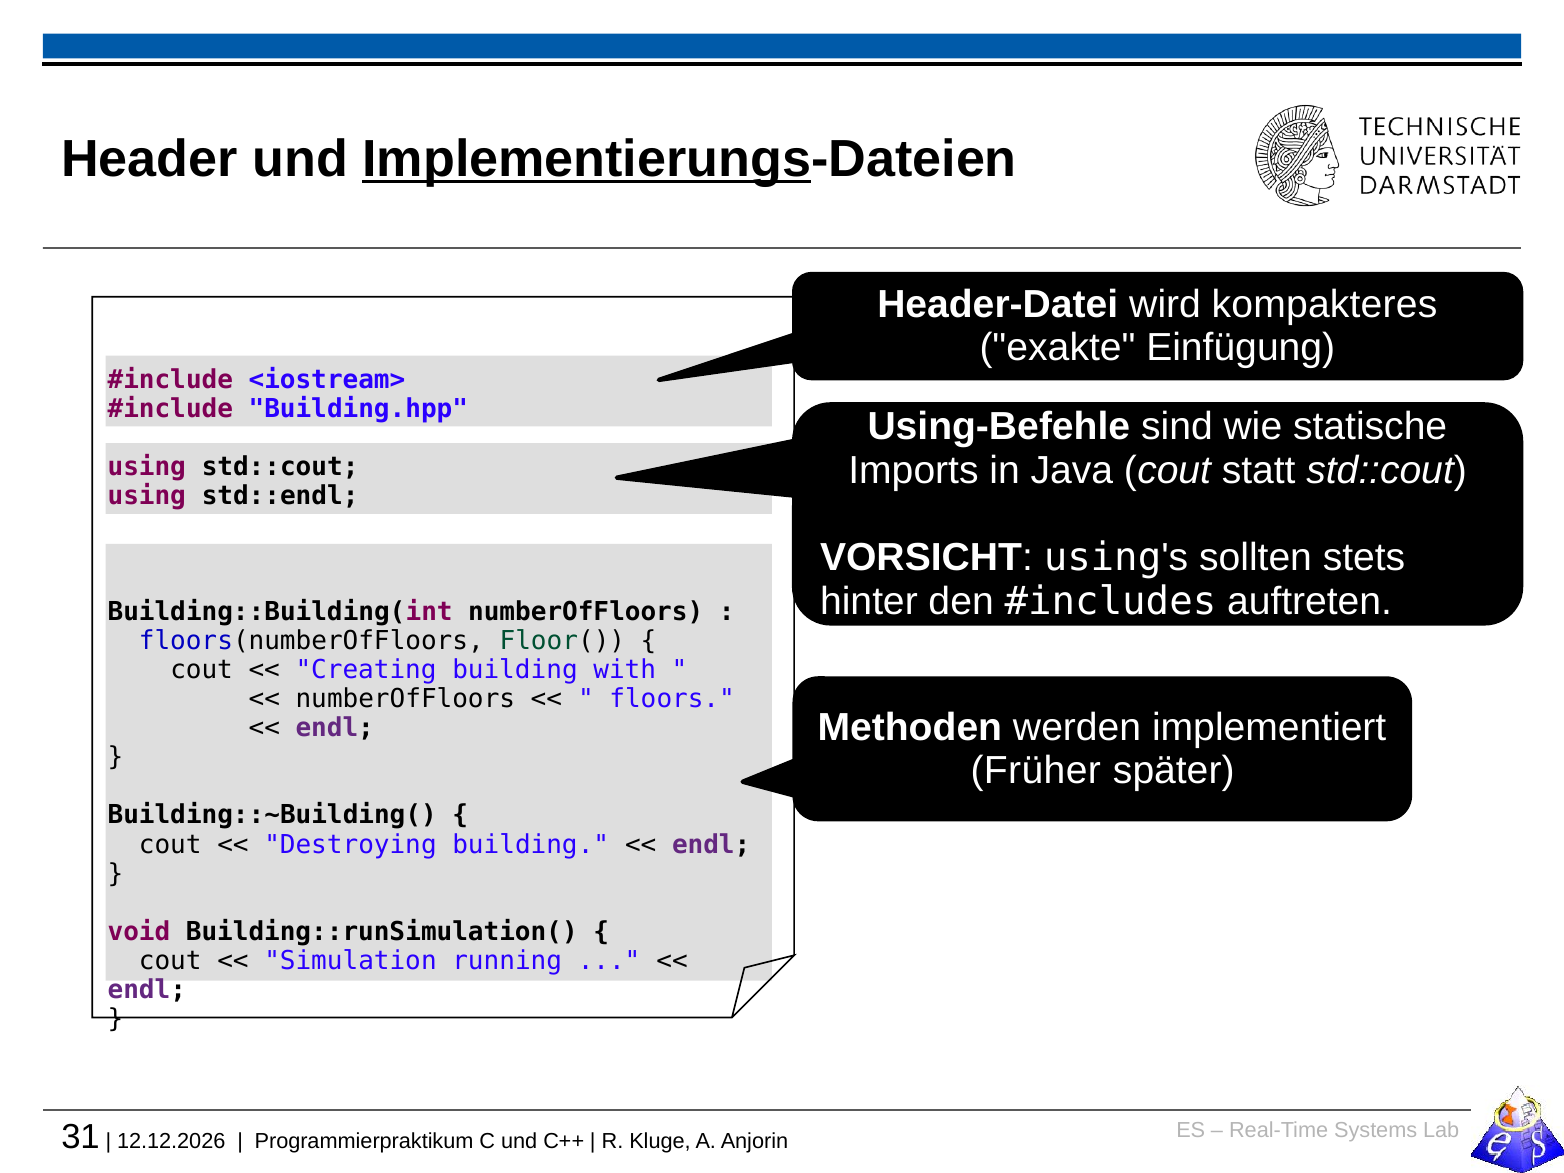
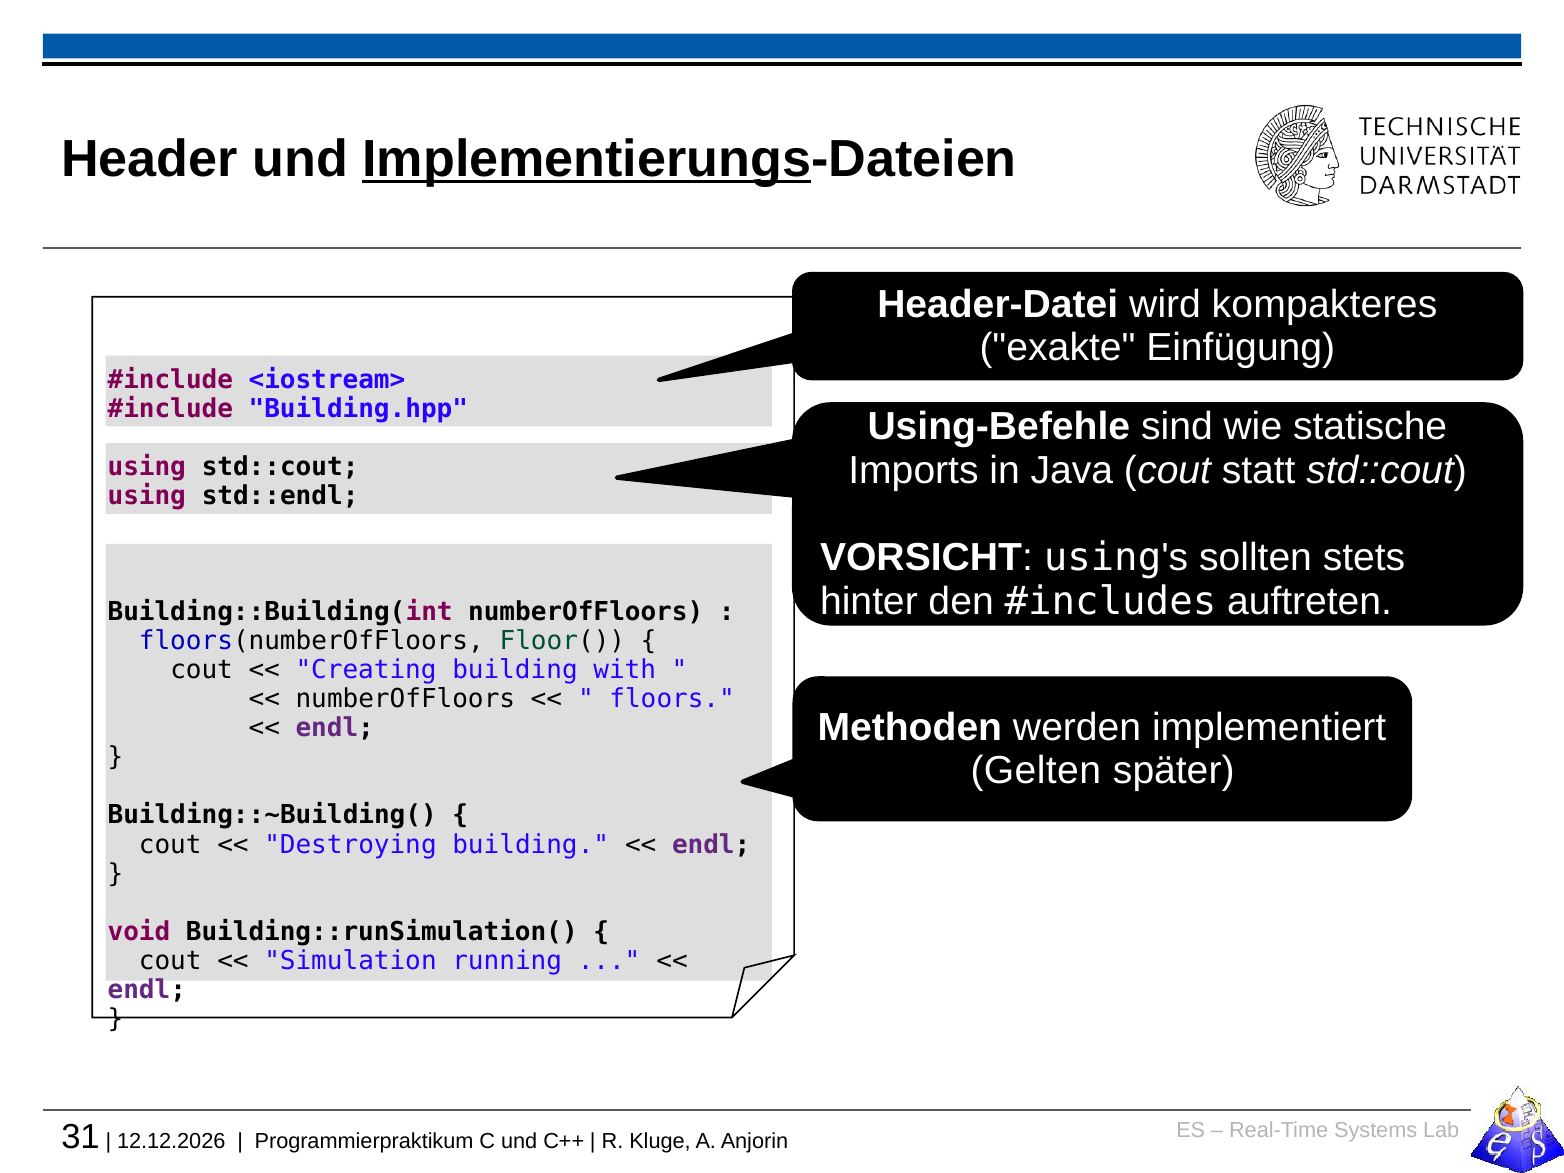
Früher: Früher -> Gelten (1036, 771)
